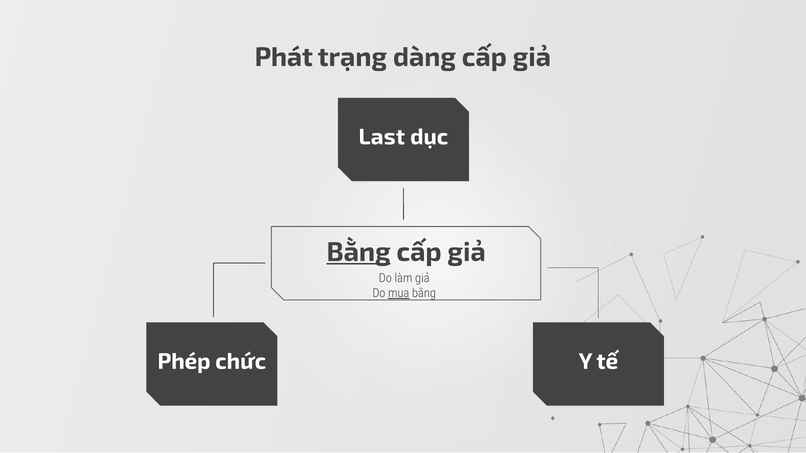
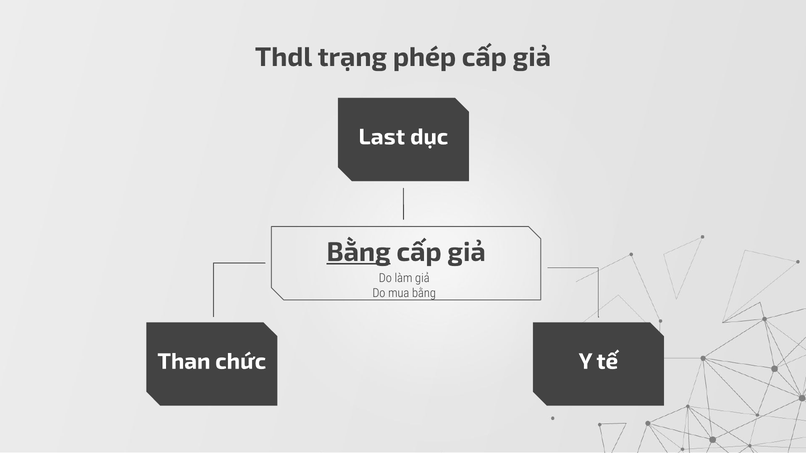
Phát: Phát -> Thdl (284, 57)
dàng: dàng -> phép (425, 57)
mua underline: present -> none (399, 293)
Phép: Phép -> Than (184, 362)
